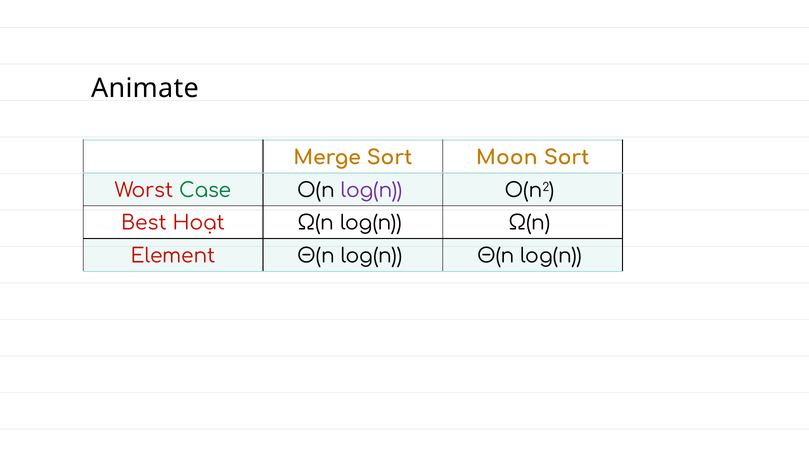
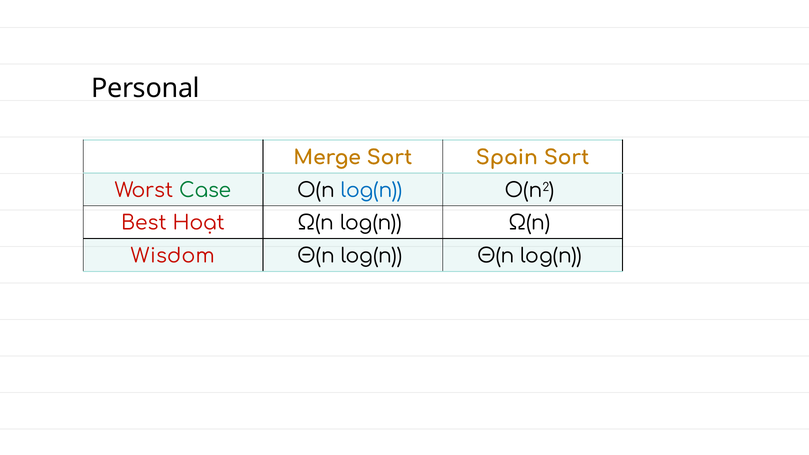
Animate: Animate -> Personal (145, 88)
Moon: Moon -> Spain (507, 158)
log(n colour: purple -> blue (372, 190)
Element: Element -> Wisdom (173, 256)
